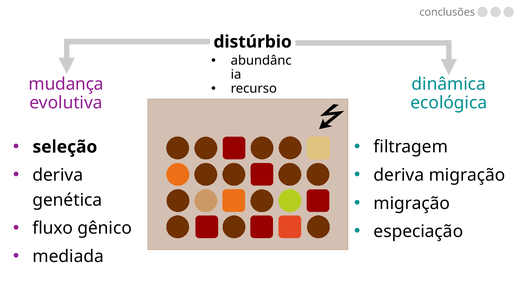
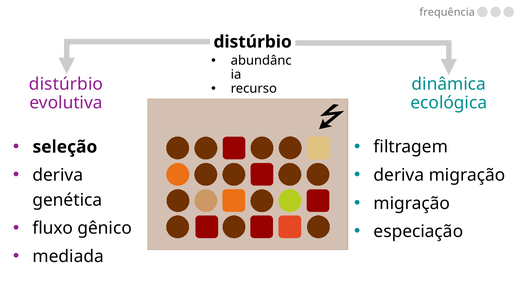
conclusões: conclusões -> frequência (447, 12)
mudança: mudança -> distúrbio (66, 84)
